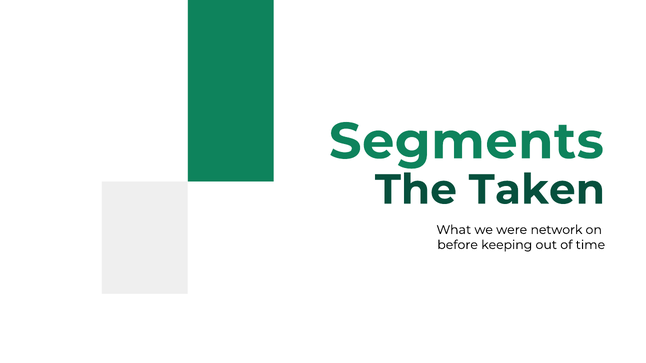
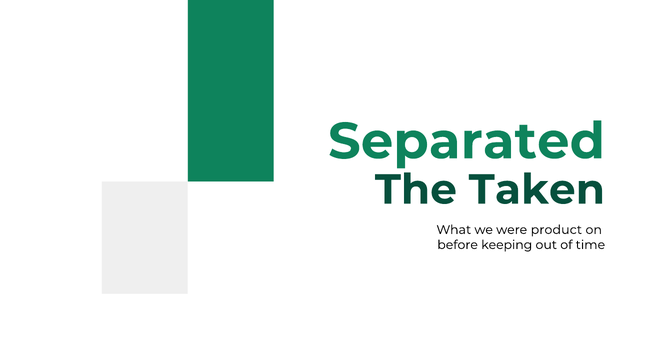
Segments: Segments -> Separated (467, 142)
network: network -> product (556, 230)
